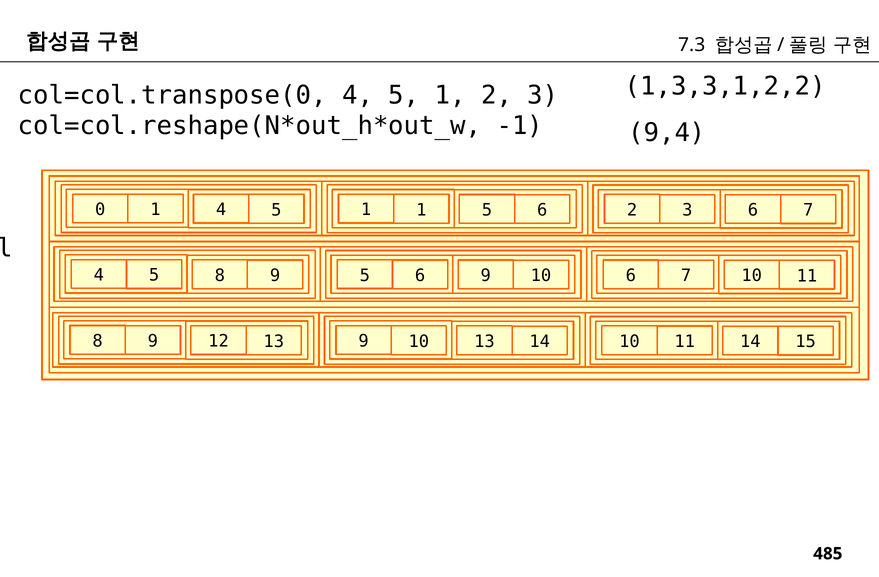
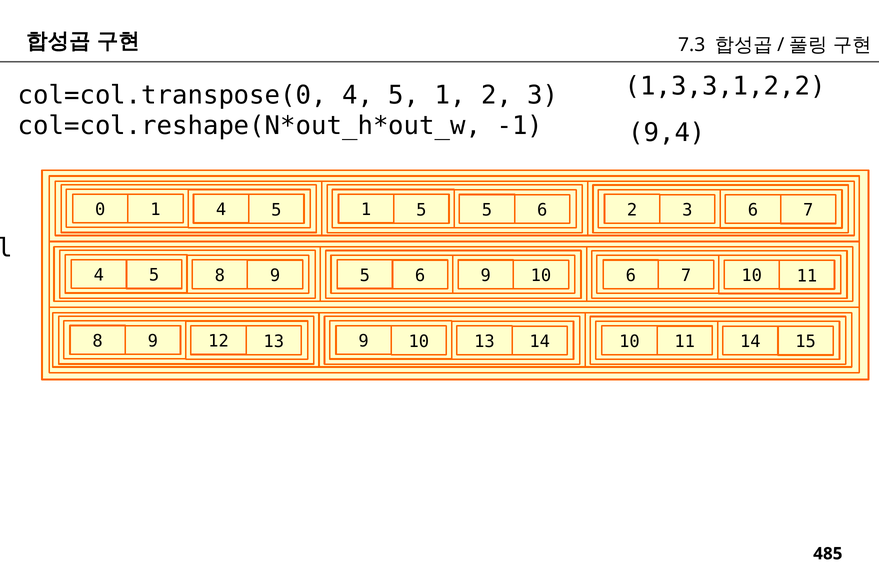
1 1: 1 -> 5 (421, 210)
